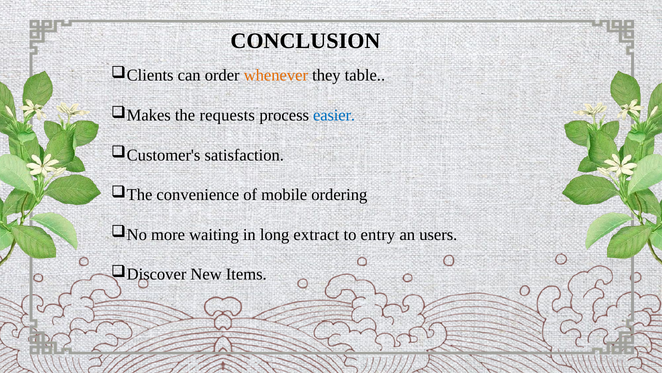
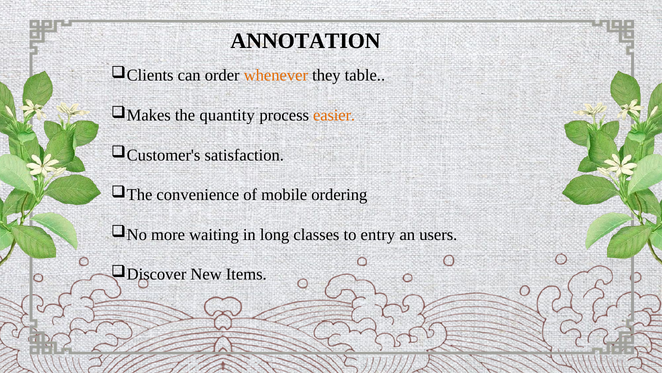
CONCLUSION: CONCLUSION -> ANNOTATION (306, 41)
requests: requests -> quantity (227, 115)
easier colour: blue -> orange (334, 115)
extract: extract -> classes (316, 234)
